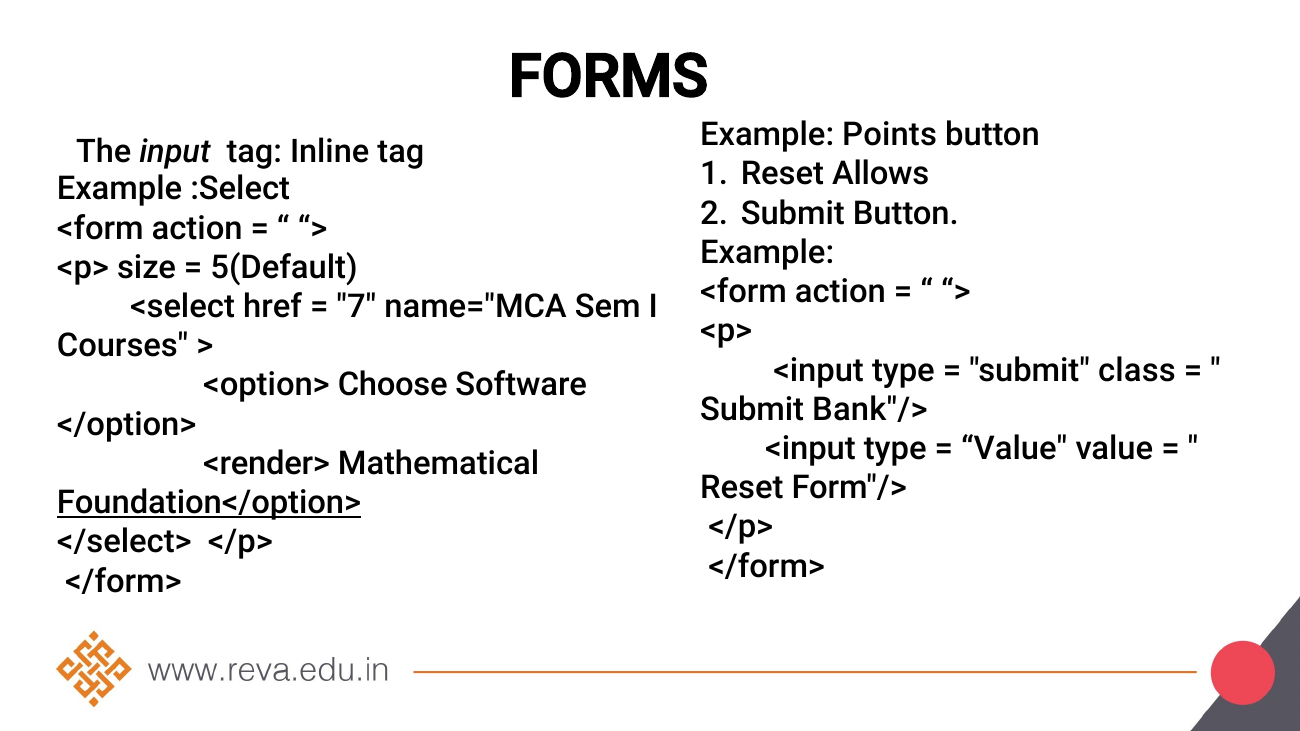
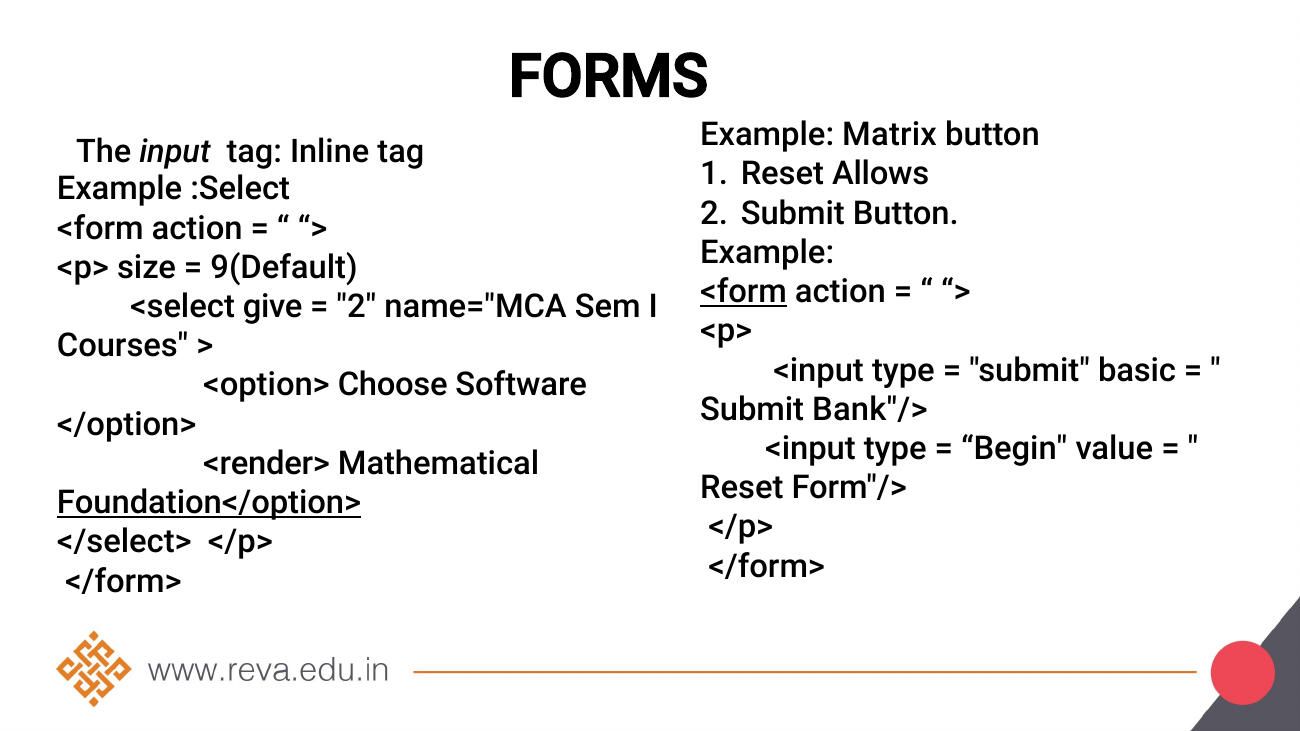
Points: Points -> Matrix (890, 135)
5(Default: 5(Default -> 9(Default (284, 268)
<form underline: none -> present (744, 292)
href: href -> give (273, 307)
7: 7 -> 2 (356, 307)
class: class -> basic (1137, 370)
Value: Value -> Begin (1014, 449)
